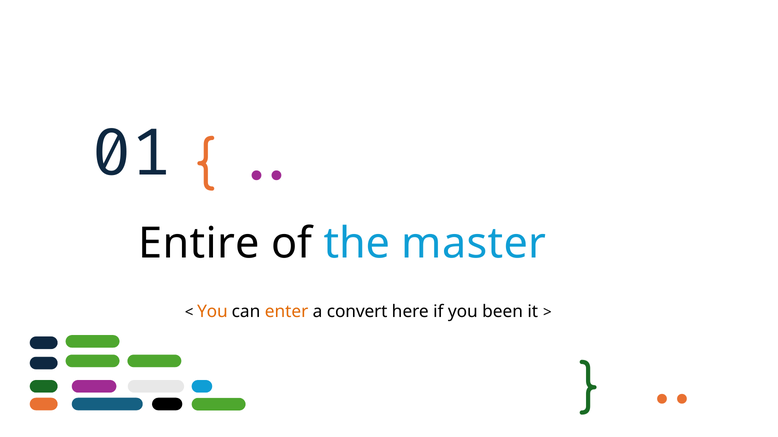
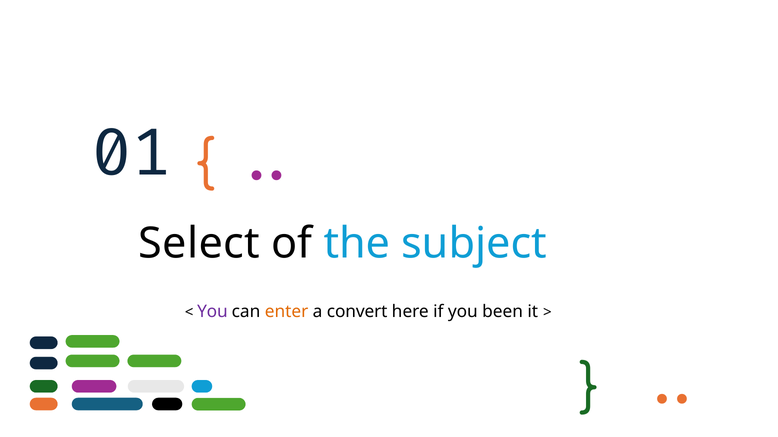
Entire: Entire -> Select (199, 244)
master: master -> subject (474, 244)
You colour: orange -> purple (212, 312)
